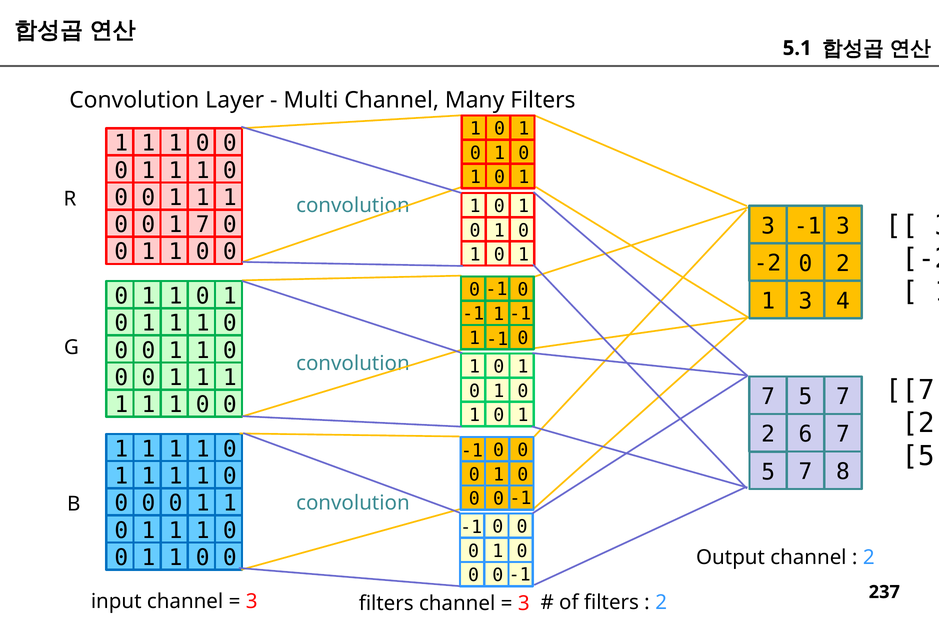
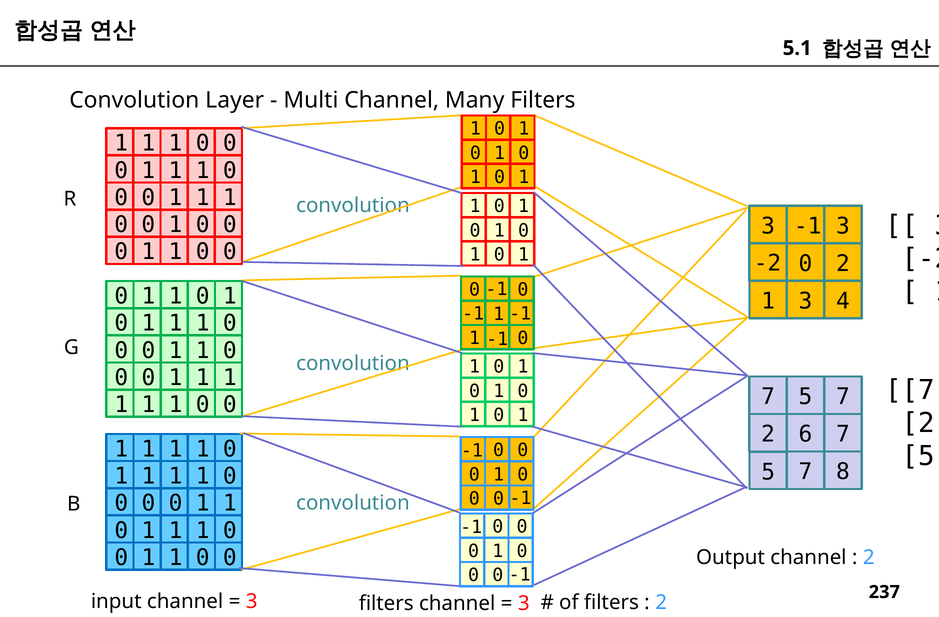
7: 7 -> 0 (203, 225)
